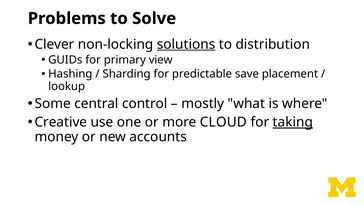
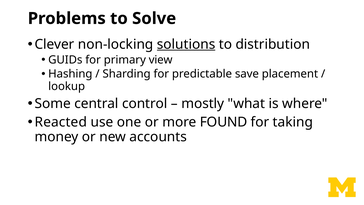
Creative: Creative -> Reacted (61, 122)
CLOUD: CLOUD -> FOUND (224, 122)
taking underline: present -> none (293, 122)
